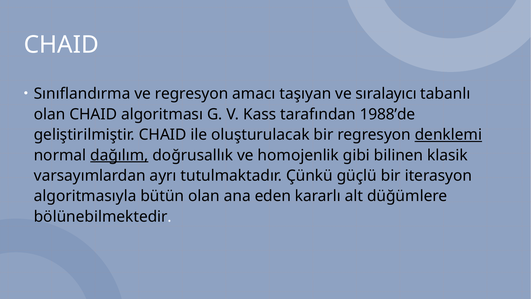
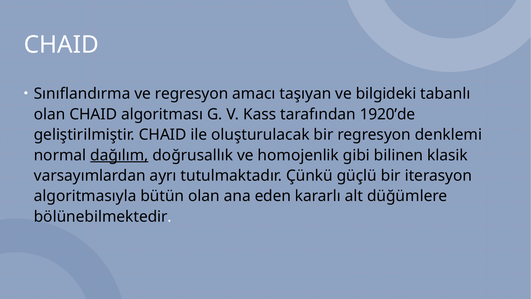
sıralayıcı: sıralayıcı -> bilgideki (386, 94)
1988’de: 1988’de -> 1920’de (388, 114)
denklemi underline: present -> none (448, 135)
